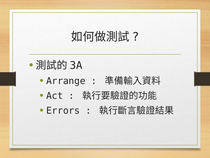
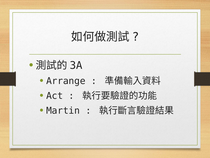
Errors: Errors -> Martin (63, 110)
